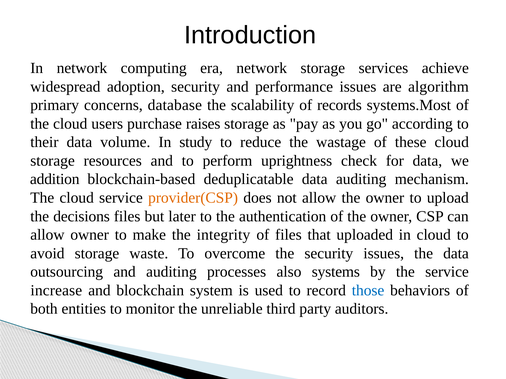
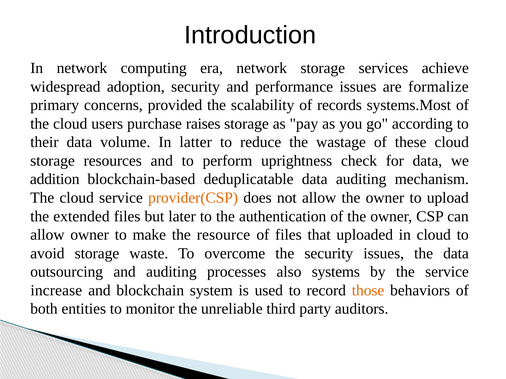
algorithm: algorithm -> formalize (438, 87)
database: database -> provided (175, 105)
study: study -> latter (196, 142)
decisions: decisions -> extended (81, 217)
integrity: integrity -> resource (223, 235)
those colour: blue -> orange (368, 291)
